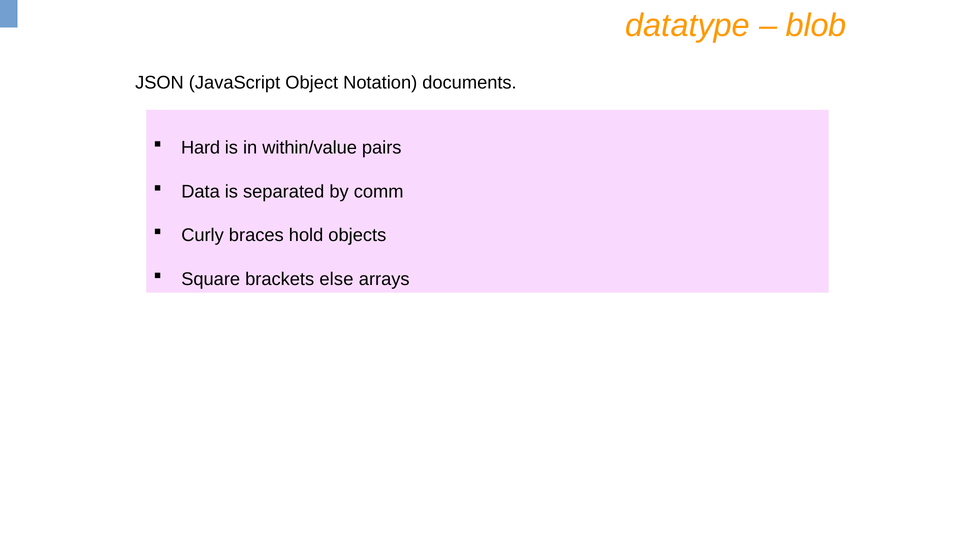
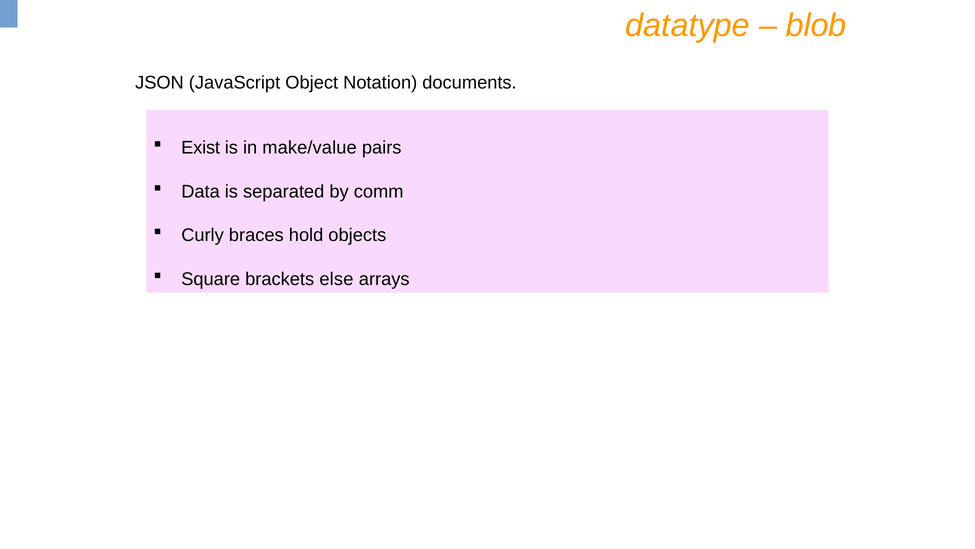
Hard: Hard -> Exist (201, 147)
within/value: within/value -> make/value (310, 147)
